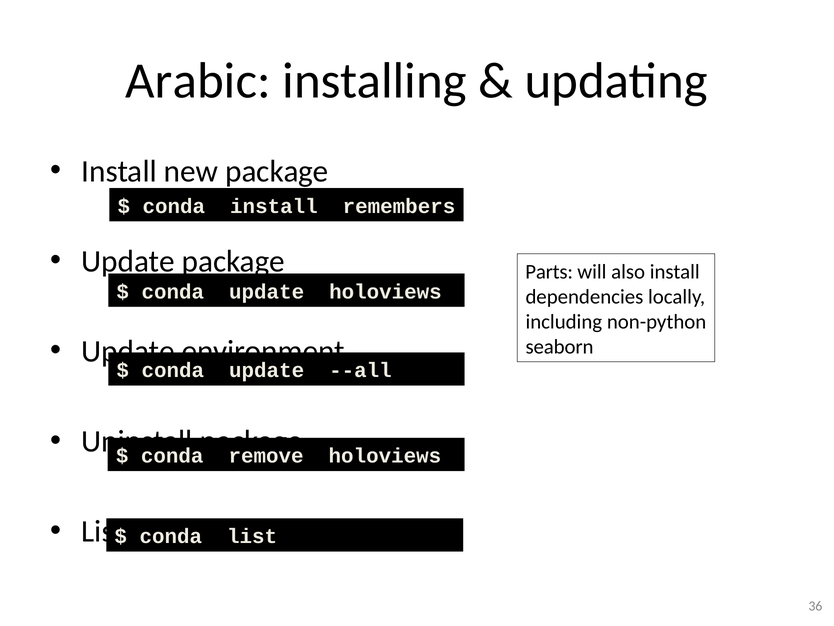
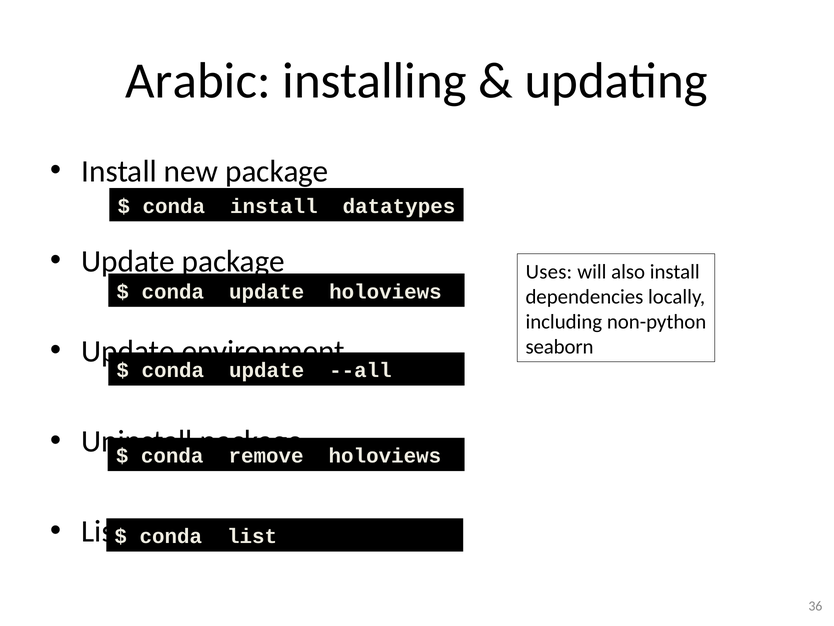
remembers: remembers -> datatypes (399, 206)
Parts: Parts -> Uses (549, 271)
